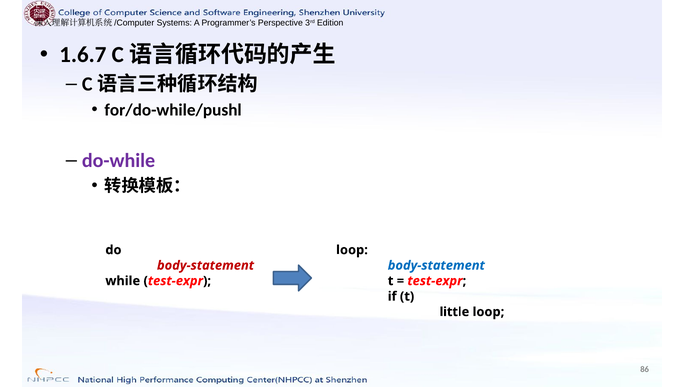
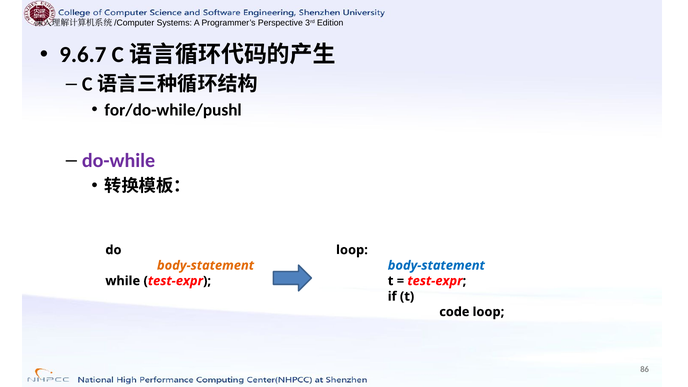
1.6.7: 1.6.7 -> 9.6.7 (83, 55)
body-statement colour: red -> orange (206, 265)
little: little -> code (454, 312)
